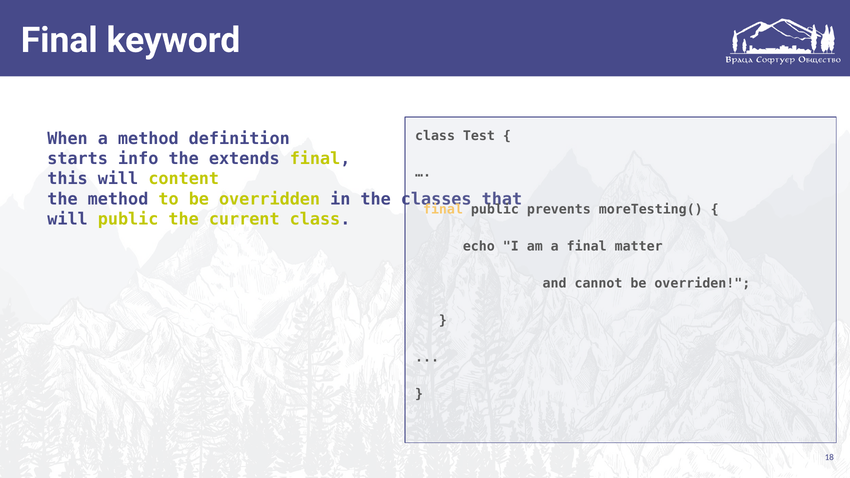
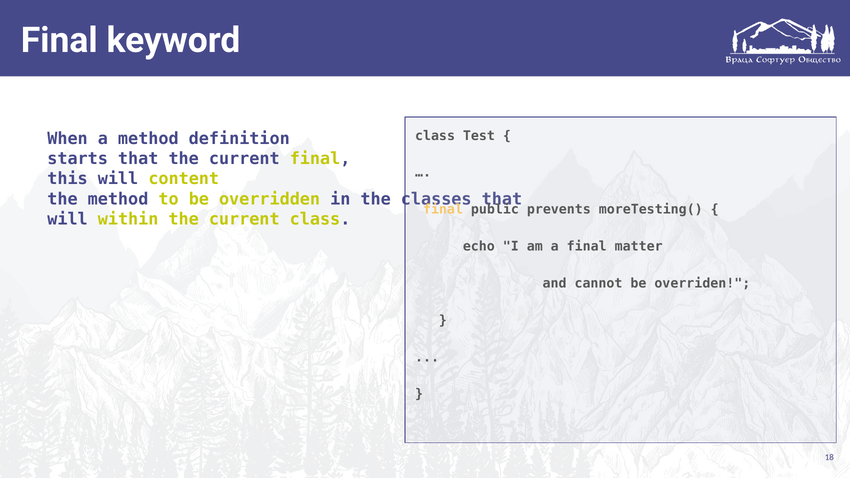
starts info: info -> that (138, 159)
extends: extends -> current (244, 159)
will public: public -> within (128, 219)
